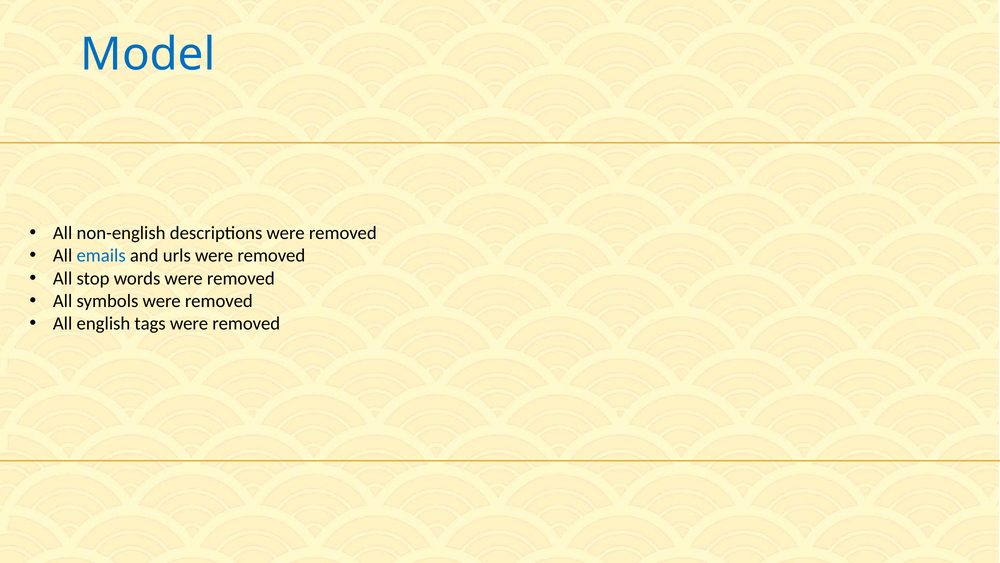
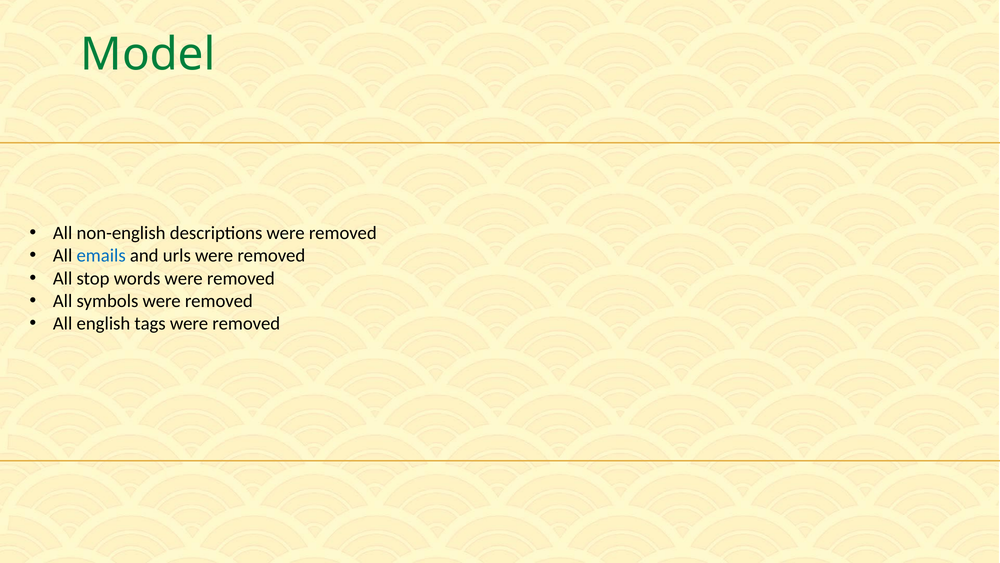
Model colour: blue -> green (148, 55)
